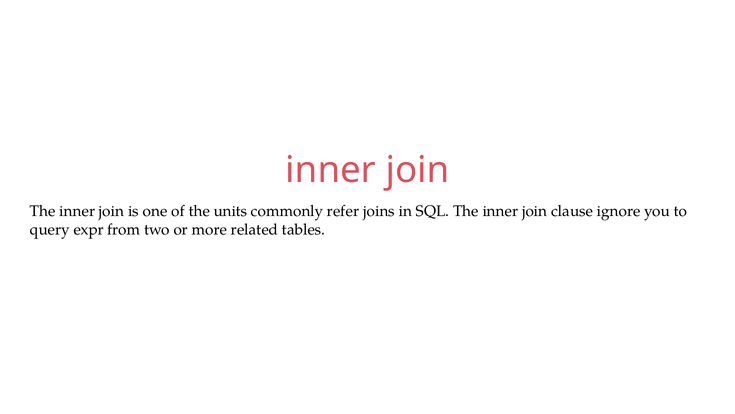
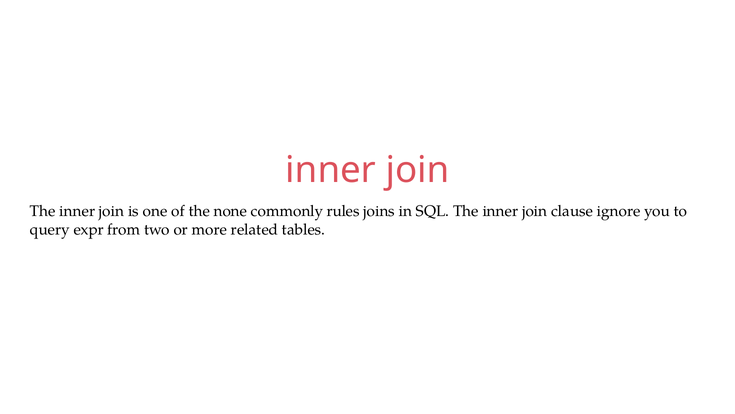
units: units -> none (230, 211)
refer: refer -> rules (343, 211)
